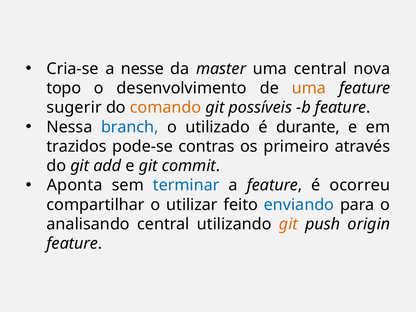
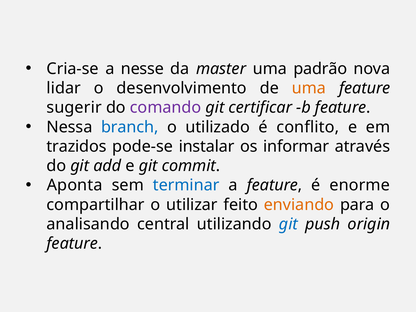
uma central: central -> padrão (320, 69)
topo: topo -> lidar (64, 88)
comando colour: orange -> purple (166, 108)
possíveis: possíveis -> certificar (260, 108)
durante: durante -> conflito (308, 127)
contras: contras -> instalar (207, 146)
primeiro: primeiro -> informar (296, 146)
ocorreu: ocorreu -> enorme (360, 185)
enviando colour: blue -> orange (299, 205)
git colour: orange -> blue (288, 224)
